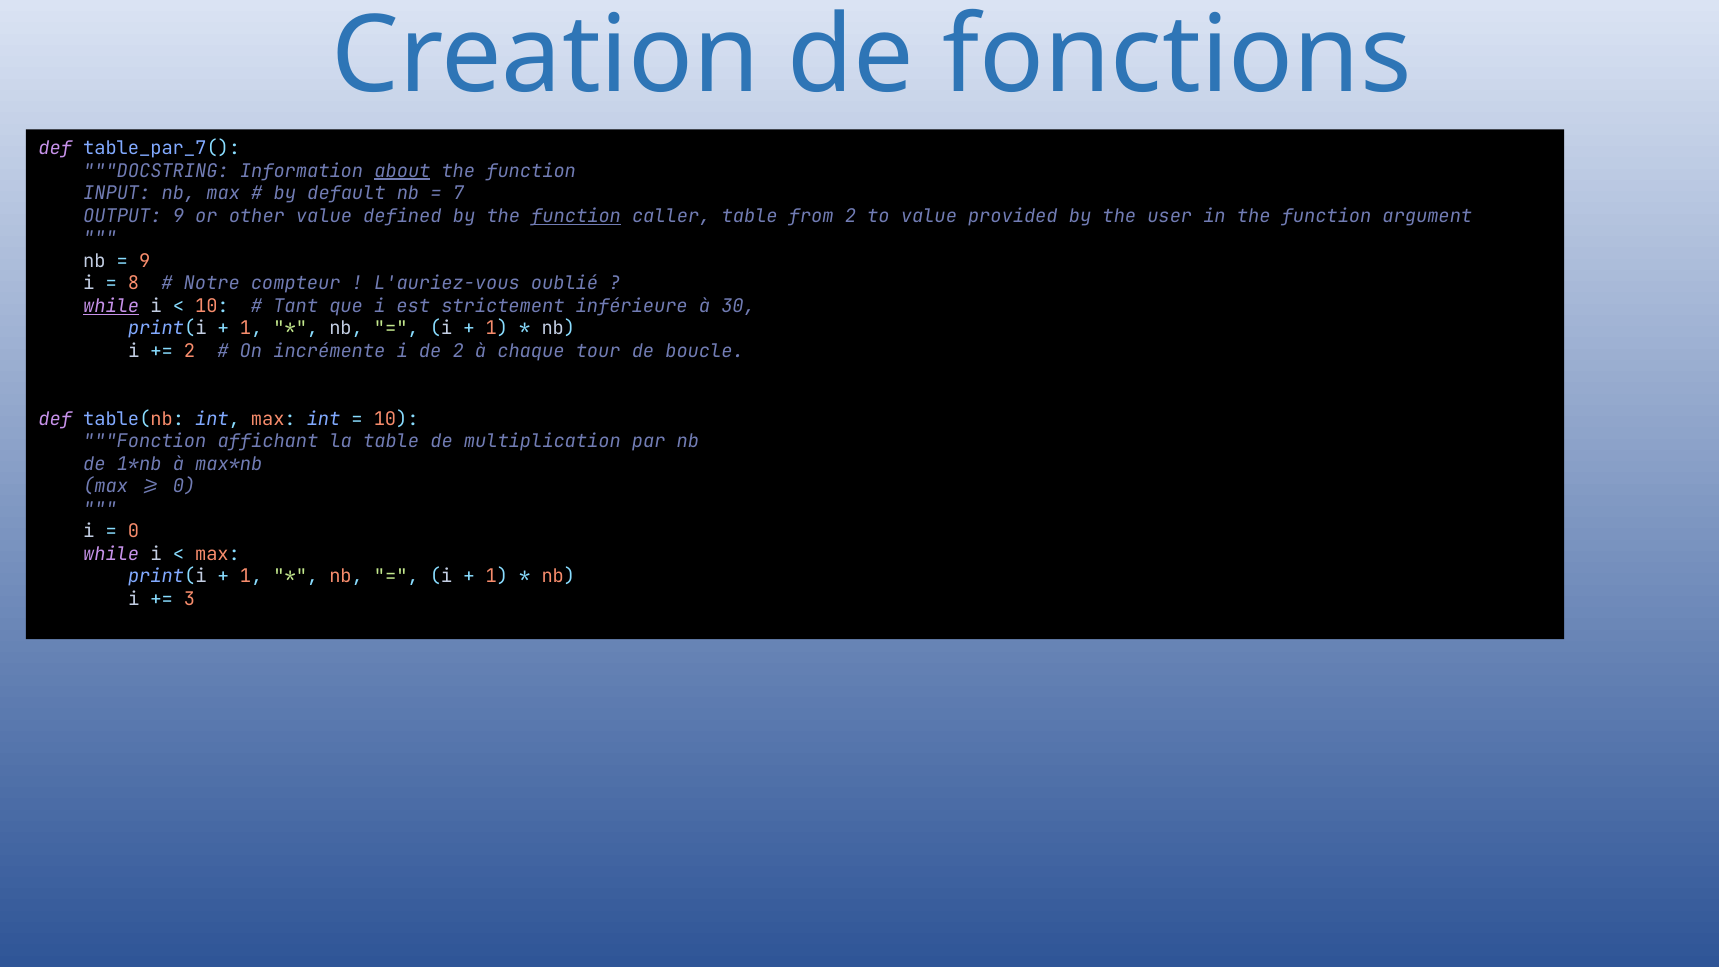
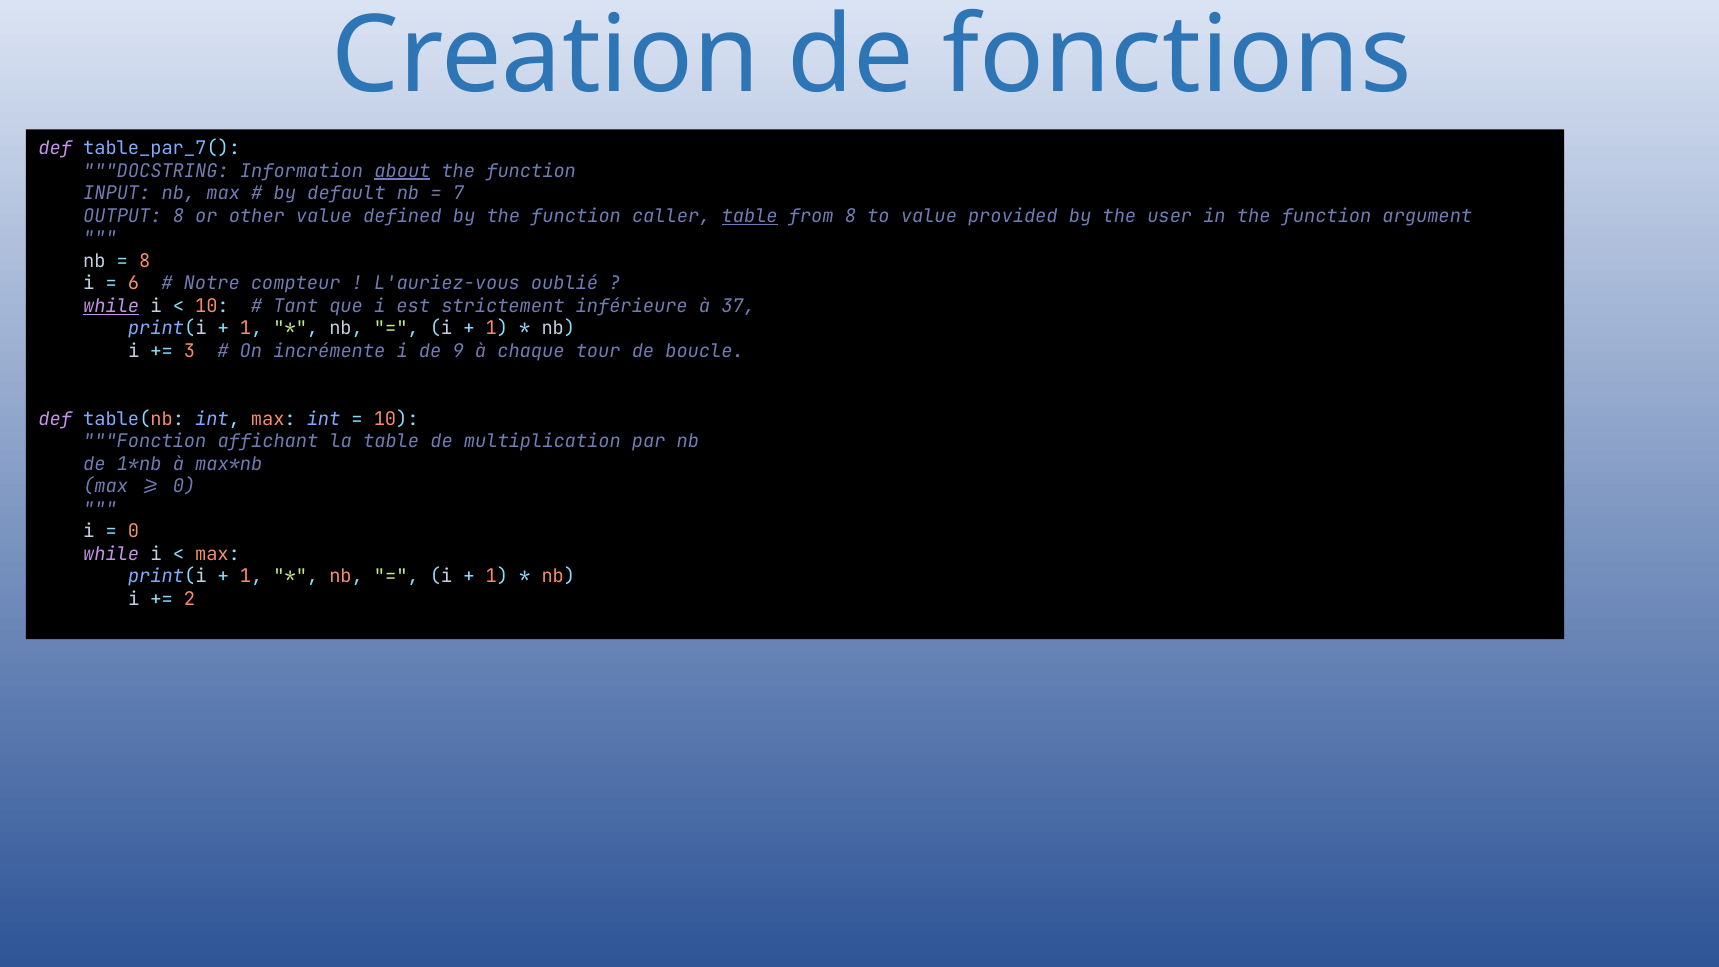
OUTPUT 9: 9 -> 8 (178, 216)
function underline: present -> none (576, 216)
table underline: none -> present (750, 216)
from 2: 2 -> 8 (851, 216)
9: 9 -> 8 (145, 261)
8: 8 -> 6 (133, 284)
30: 30 -> 37 (738, 306)
2: 2 -> 3 (190, 351)
de 2: 2 -> 9 (458, 351)
3: 3 -> 2 (190, 599)
